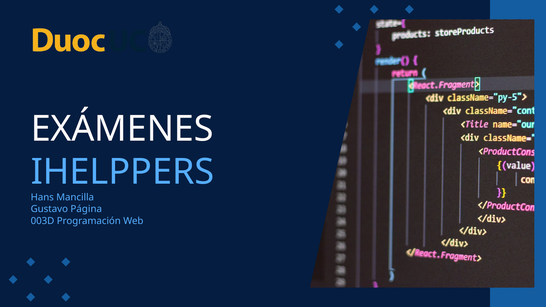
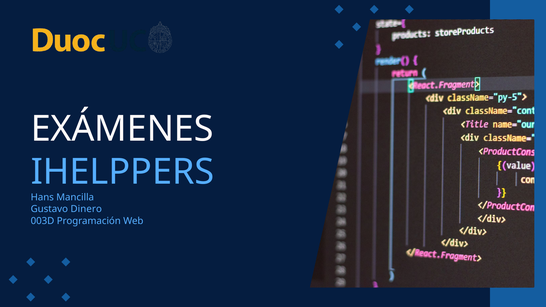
Página: Página -> Dinero (86, 209)
